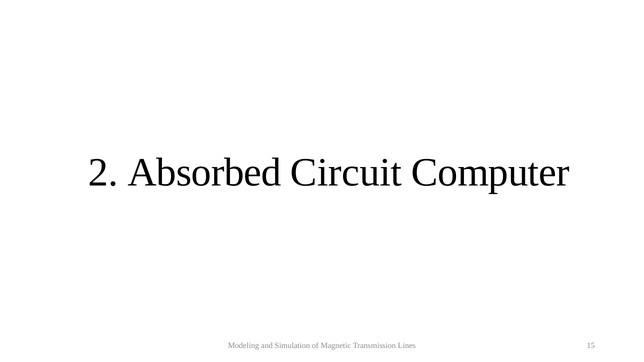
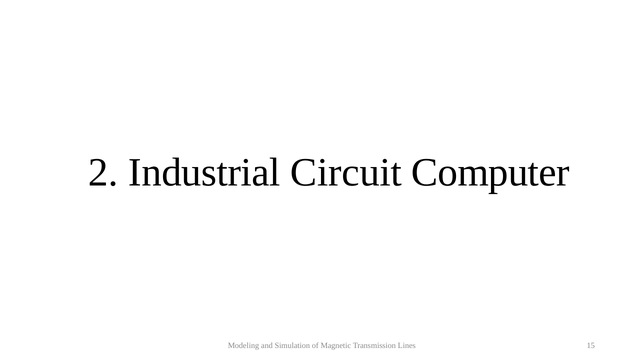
Absorbed: Absorbed -> Industrial (205, 172)
